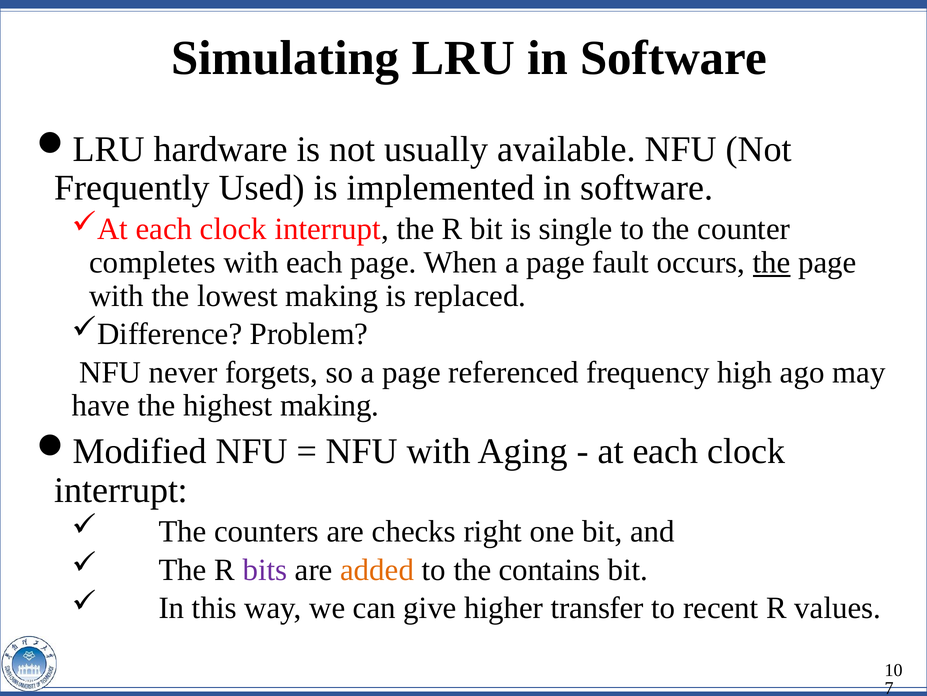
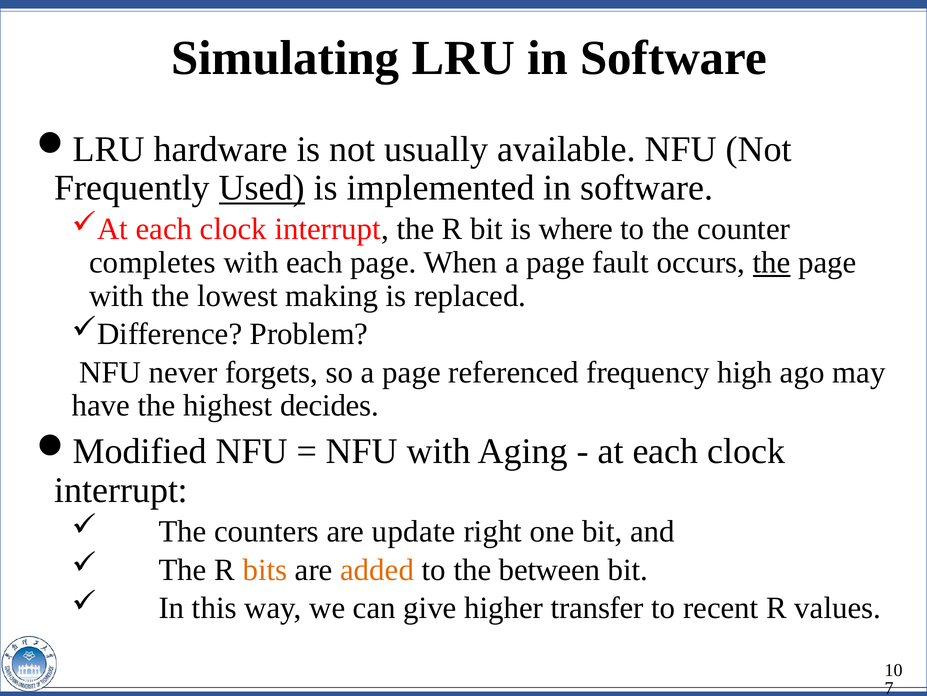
Used underline: none -> present (262, 188)
single: single -> where (576, 229)
highest making: making -> decides (330, 405)
checks: checks -> update (414, 531)
bits colour: purple -> orange (265, 569)
contains: contains -> between (550, 569)
